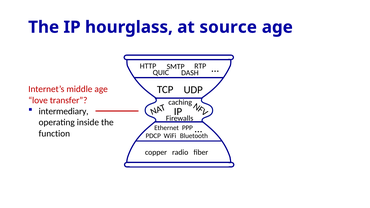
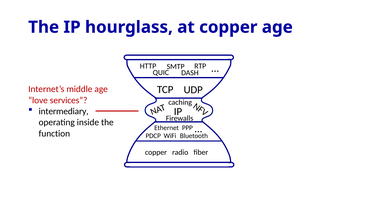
at source: source -> copper (228, 27)
transfer: transfer -> services (69, 100)
